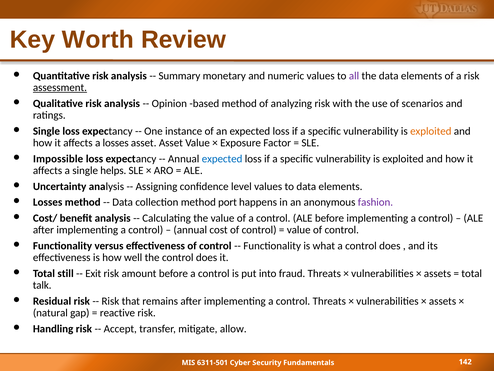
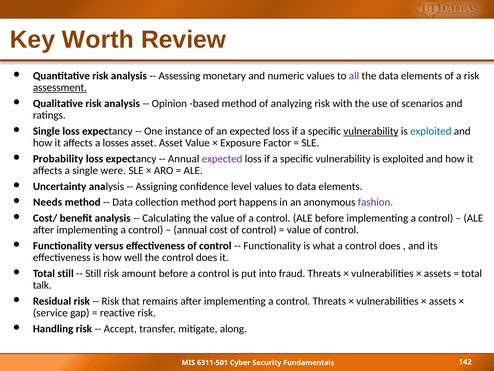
Summary: Summary -> Assessing (179, 76)
vulnerability underline: none -> present (371, 131)
exploited colour: orange -> blue (431, 131)
Impossible: Impossible -> Probability (58, 159)
expected colour: blue -> purple (222, 159)
helps: helps -> were (113, 170)
Losses: Losses -> Needs (48, 202)
Exit: Exit -> Still (93, 273)
natural: natural -> service (50, 313)
allow: allow -> along (233, 328)
